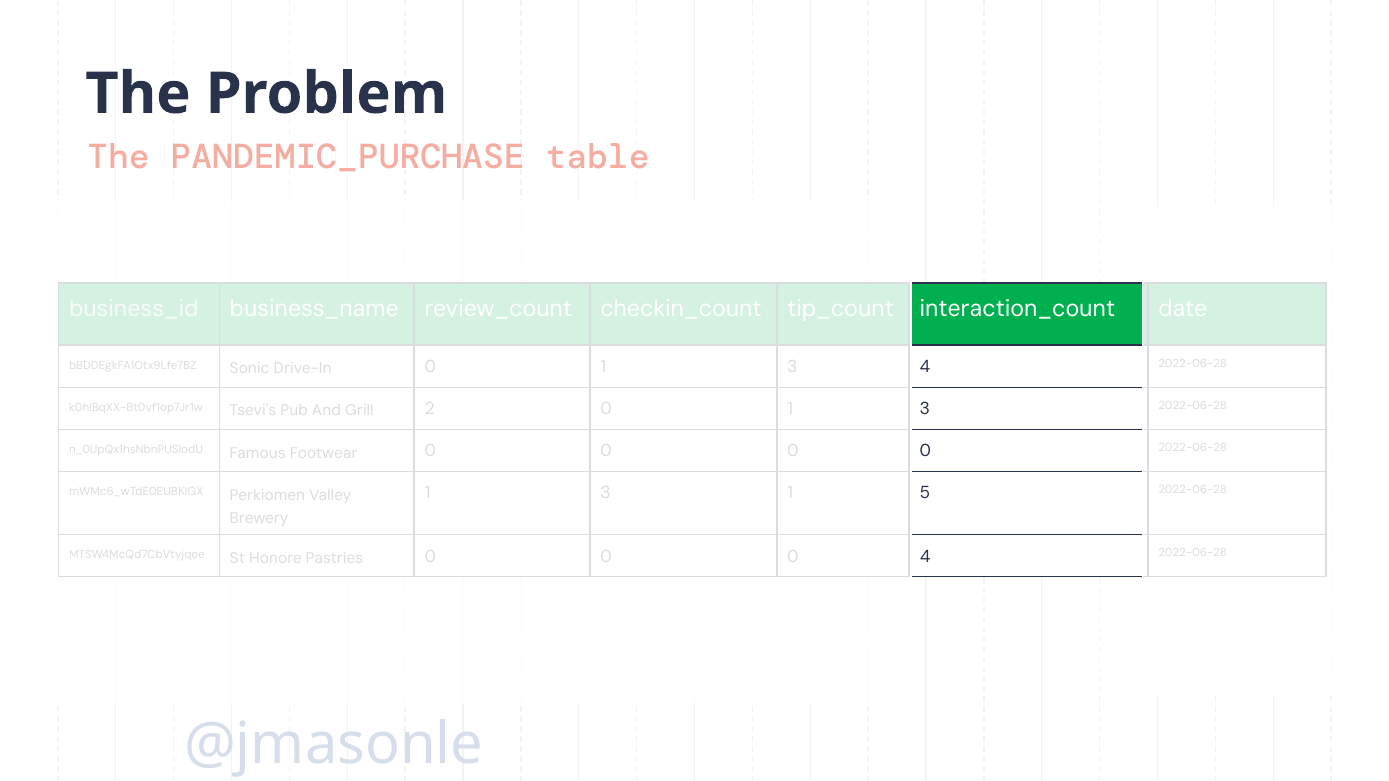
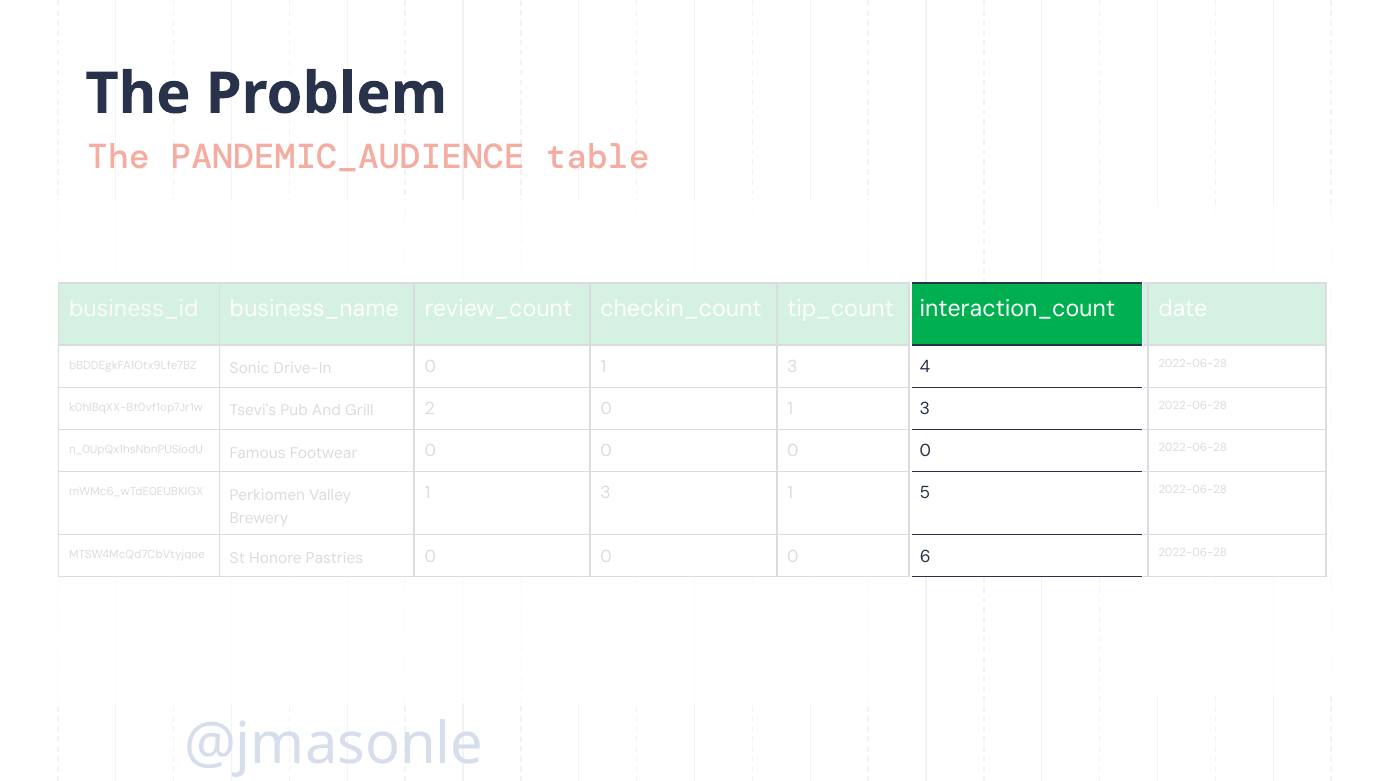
PANDEMIC_PURCHASE: PANDEMIC_PURCHASE -> PANDEMIC_AUDIENCE (348, 157)
4: 4 -> 6 (925, 557)
